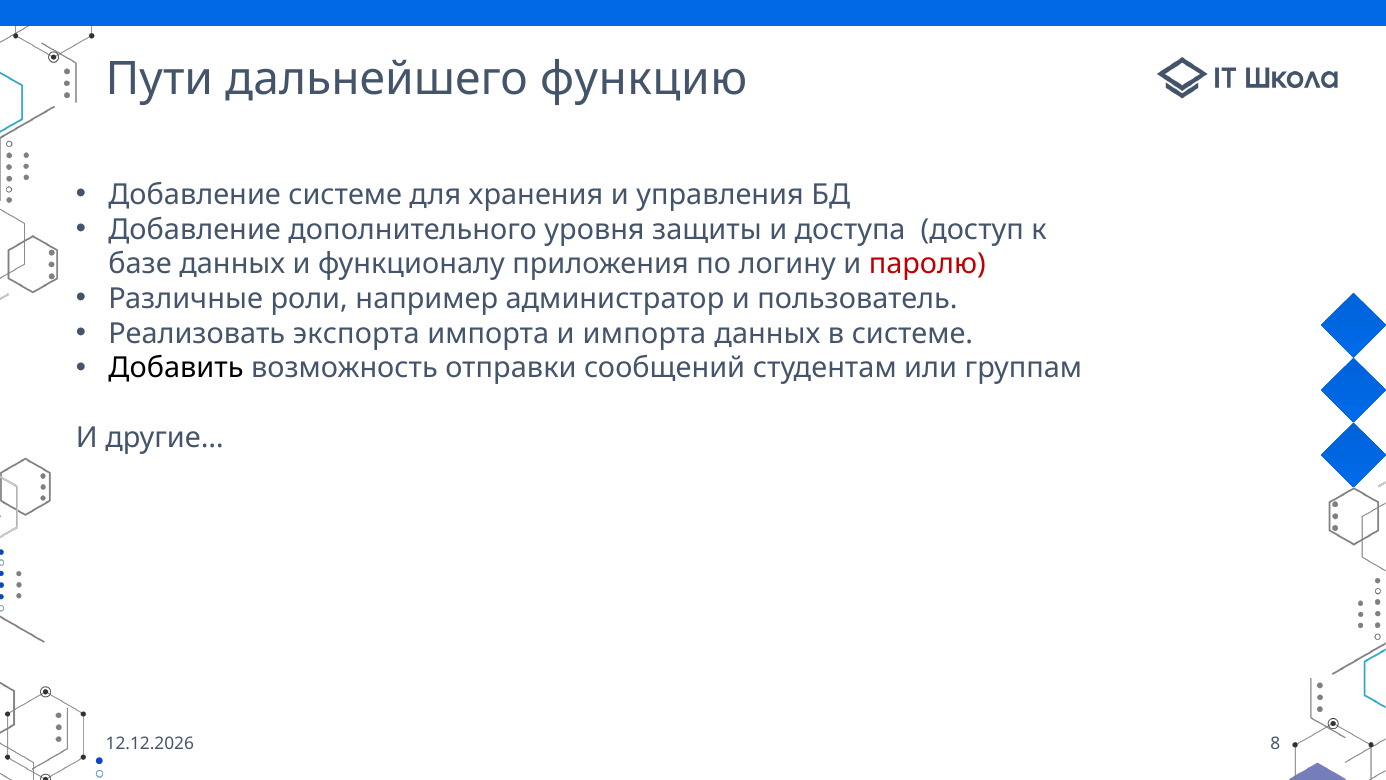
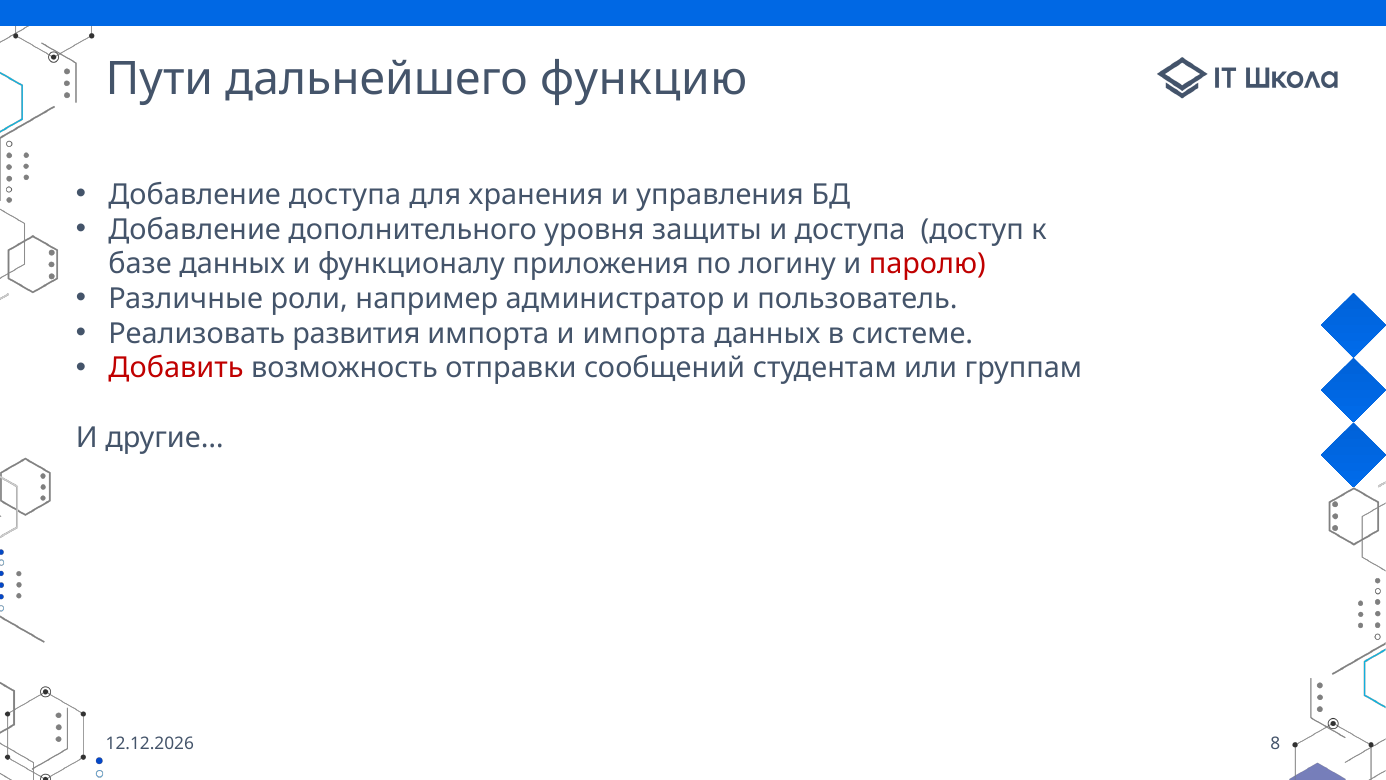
Добавление системе: системе -> доступа (345, 195)
экспорта: экспорта -> развития (356, 333)
Добавить colour: black -> red (176, 368)
